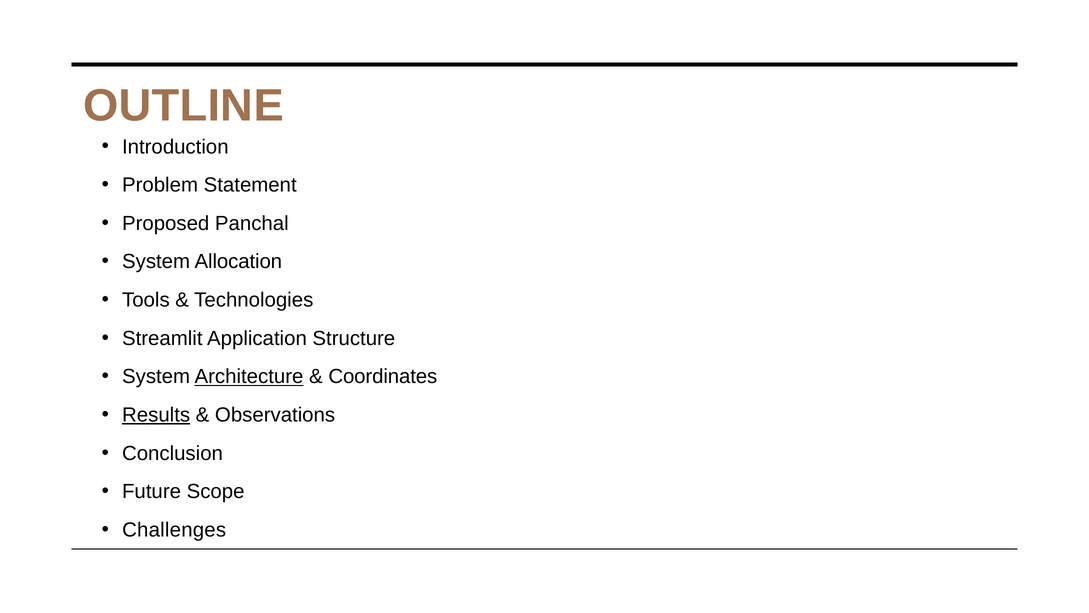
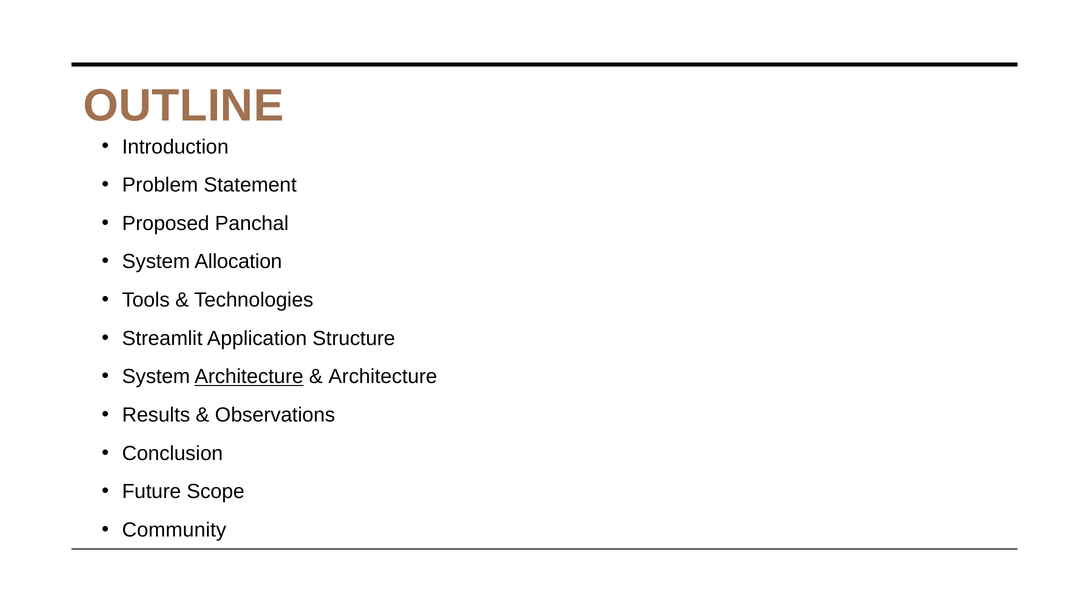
Coordinates: Coordinates -> Architecture (383, 376)
Results underline: present -> none (156, 415)
Challenges: Challenges -> Community (174, 530)
